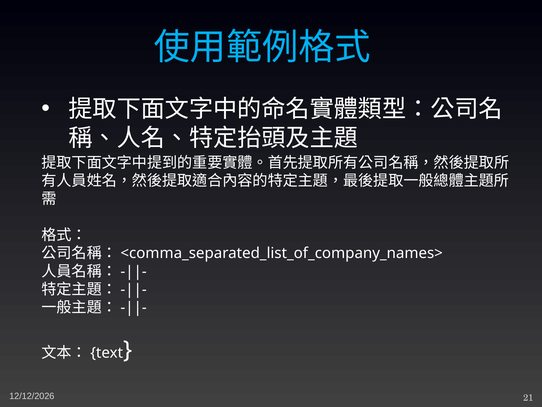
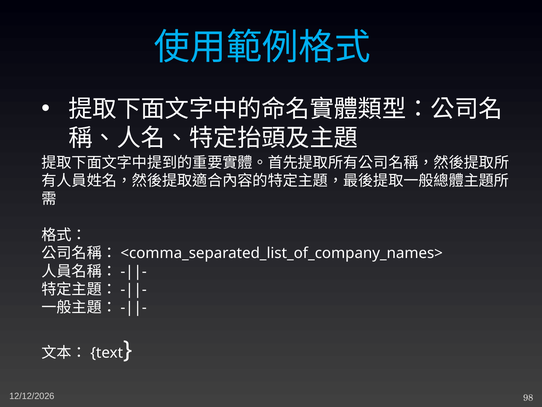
21: 21 -> 98 (528, 398)
